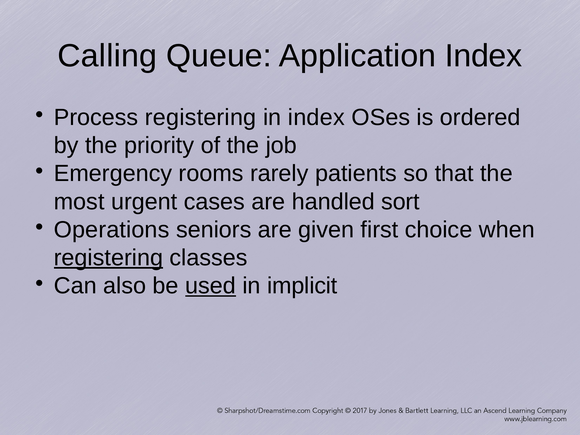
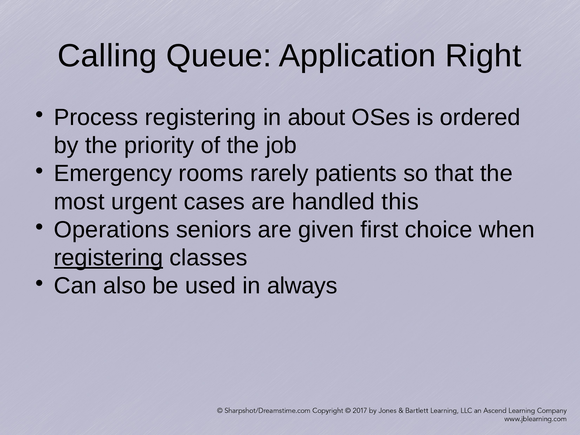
Application Index: Index -> Right (483, 56)
in index: index -> about (317, 117)
sort: sort -> this (400, 202)
used underline: present -> none (211, 286)
implicit: implicit -> always (302, 286)
